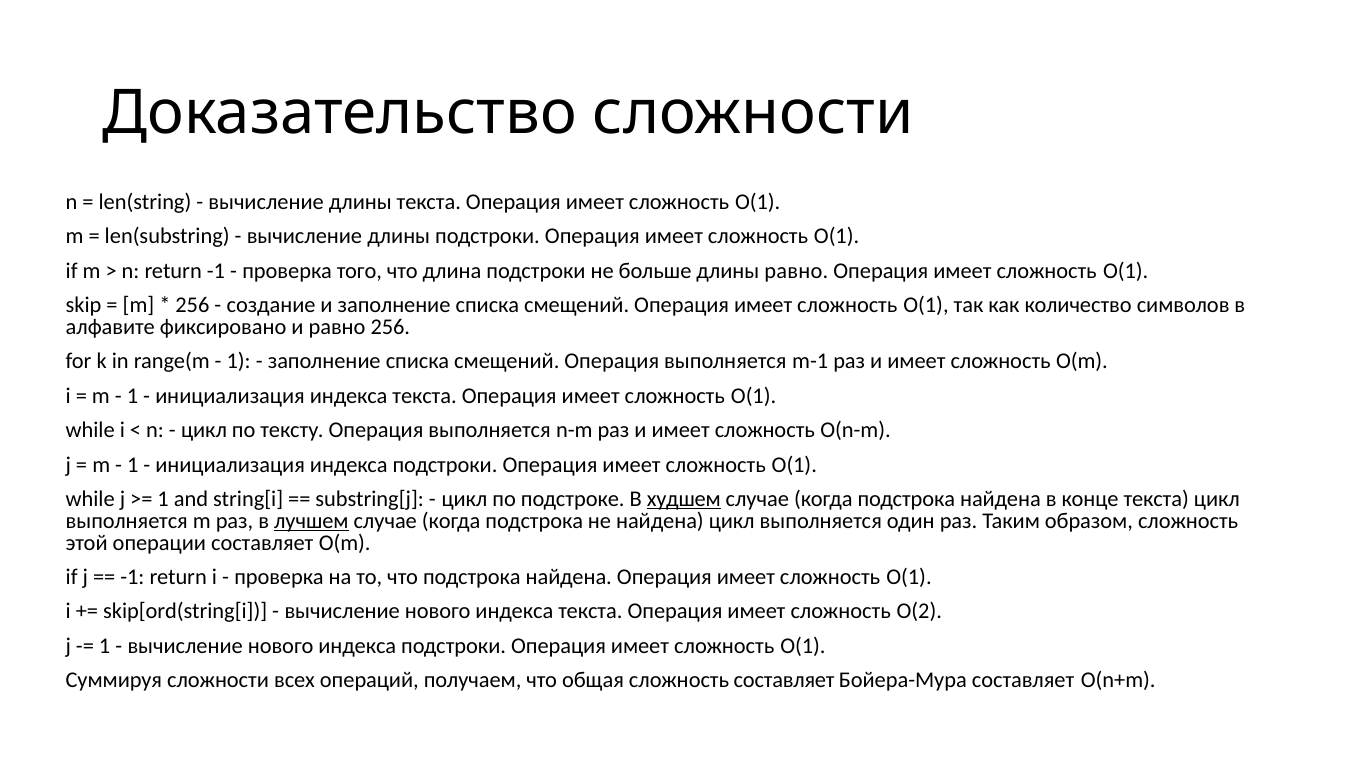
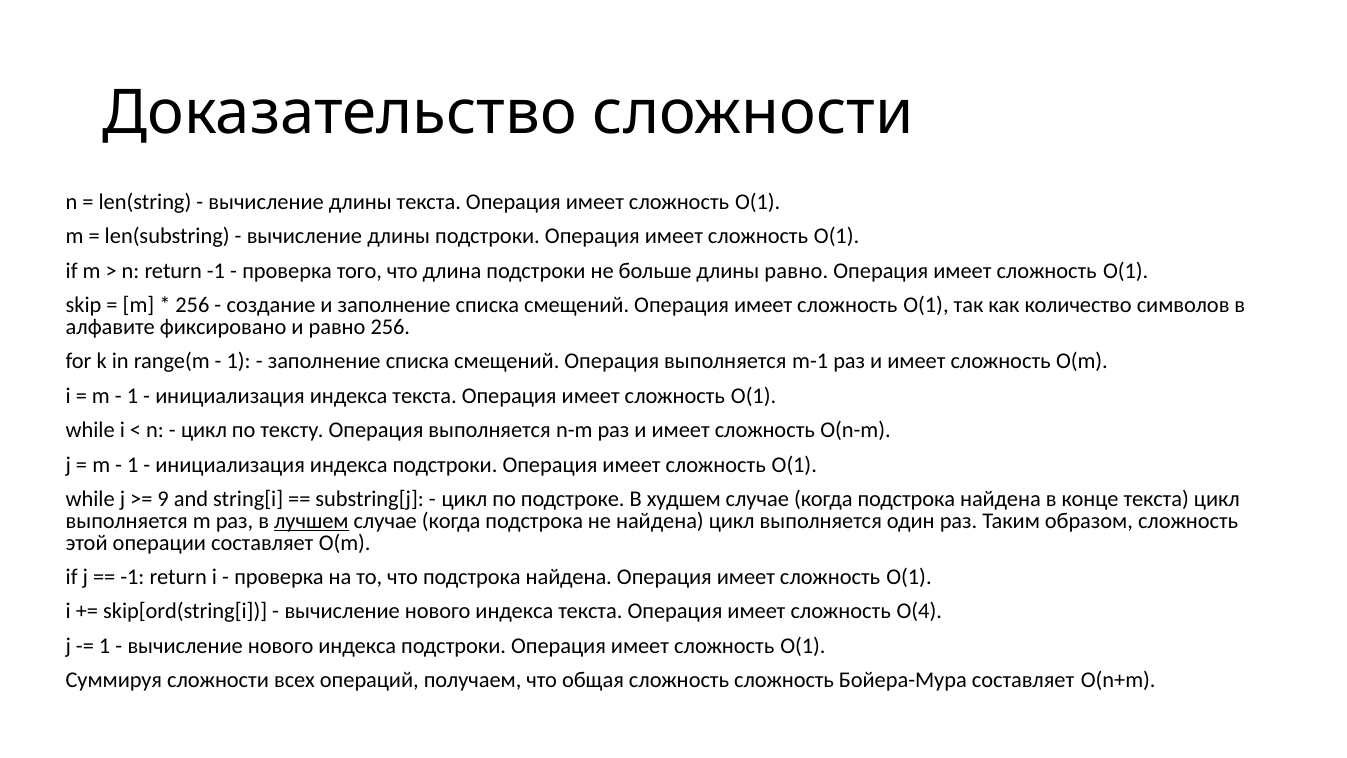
1: 1 -> 9 (163, 499)
худшем underline: present -> none (684, 499)
O(2: O(2 -> O(4 (919, 611)
сложность составляет: составляет -> сложность (784, 680)
